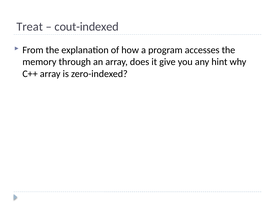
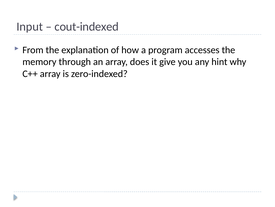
Treat: Treat -> Input (30, 27)
